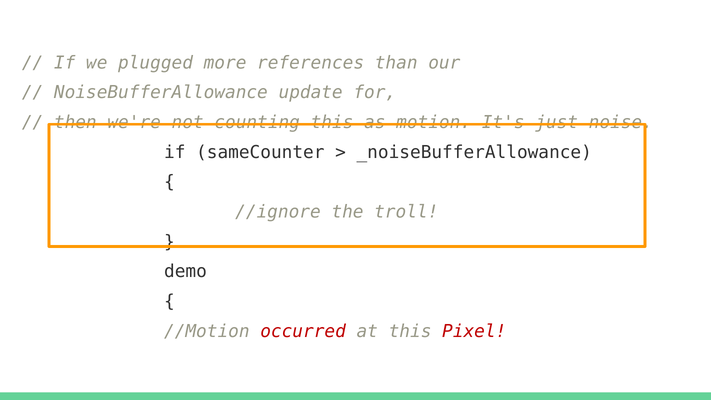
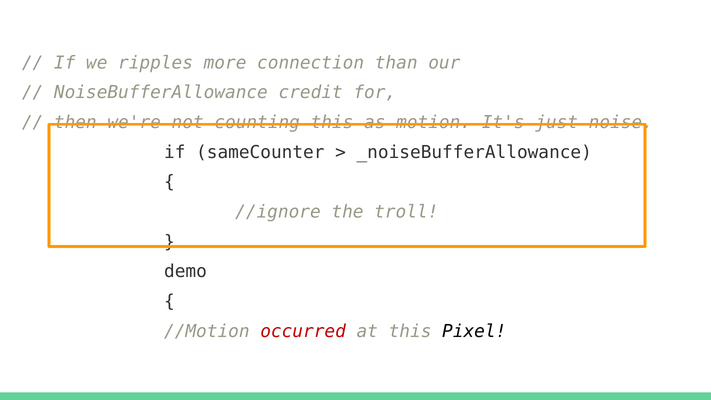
plugged: plugged -> ripples (156, 63)
references: references -> connection (311, 63)
update: update -> credit (311, 93)
Pixel colour: red -> black (474, 331)
